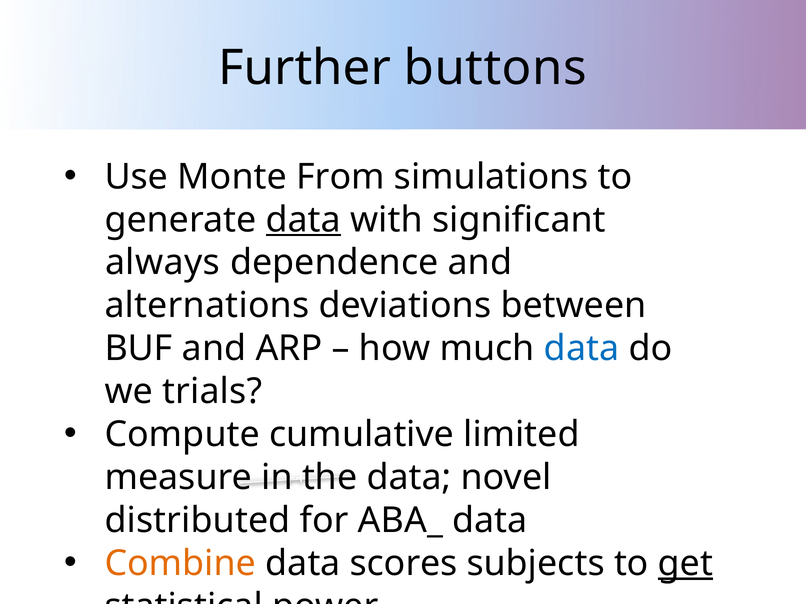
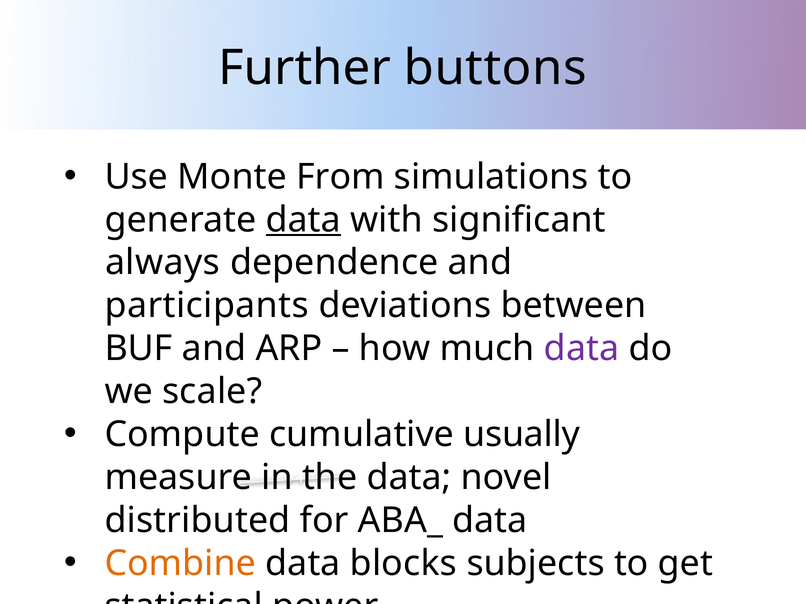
alternations: alternations -> participants (207, 306)
data colour: blue -> purple (582, 349)
trials: trials -> scale (212, 392)
limited: limited -> usually (522, 435)
scores: scores -> blocks (404, 564)
get underline: present -> none (686, 564)
